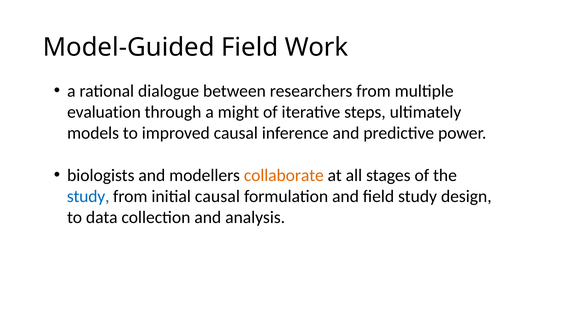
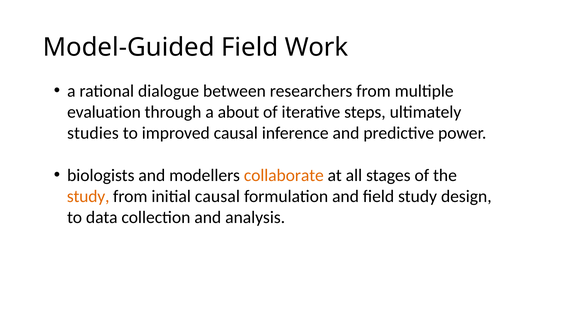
might: might -> about (238, 112)
models: models -> studies (93, 133)
study colour: blue -> orange (88, 196)
